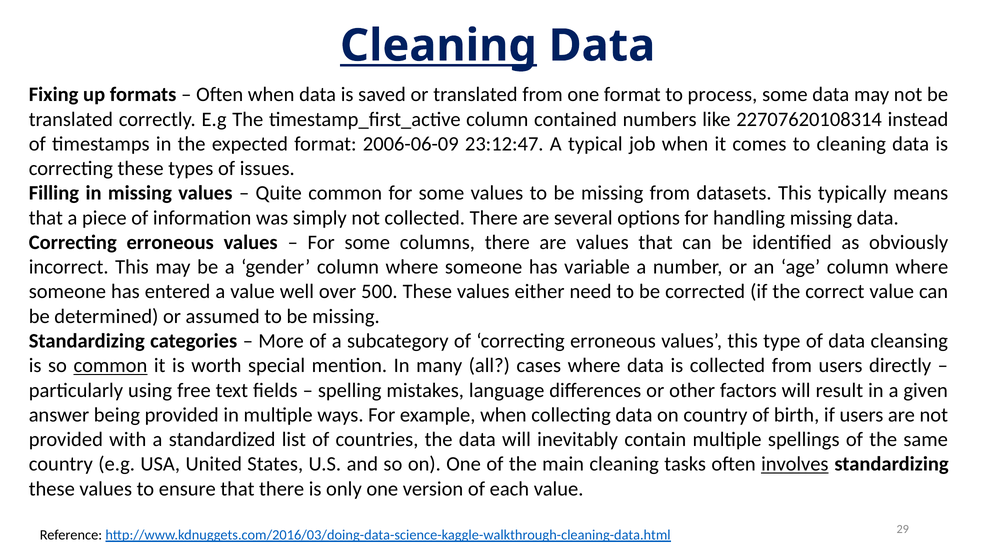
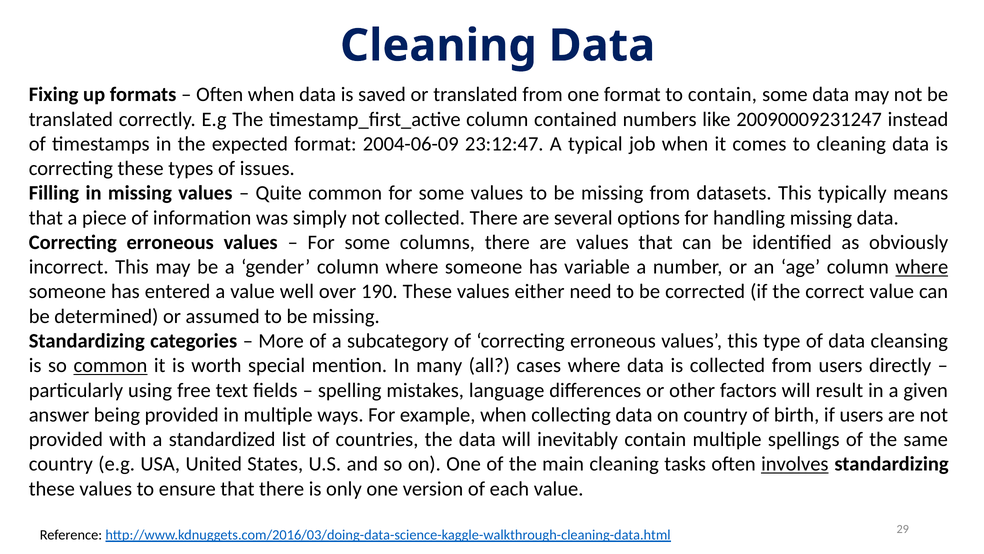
Cleaning underline: present -> none (438, 46)
to process: process -> contain (722, 95)
22707620108314: 22707620108314 -> 20090009231247 (809, 119)
2006-06-09: 2006-06-09 -> 2004-06-09 (411, 144)
where underline: none -> present (922, 267)
500: 500 -> 190 (379, 291)
